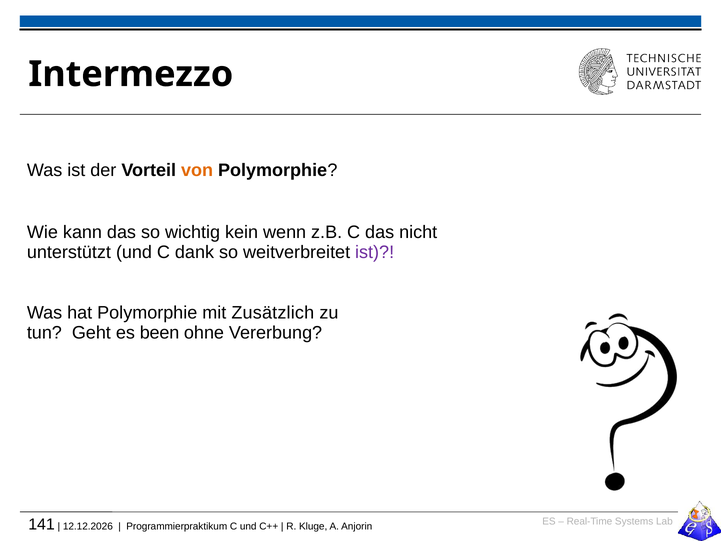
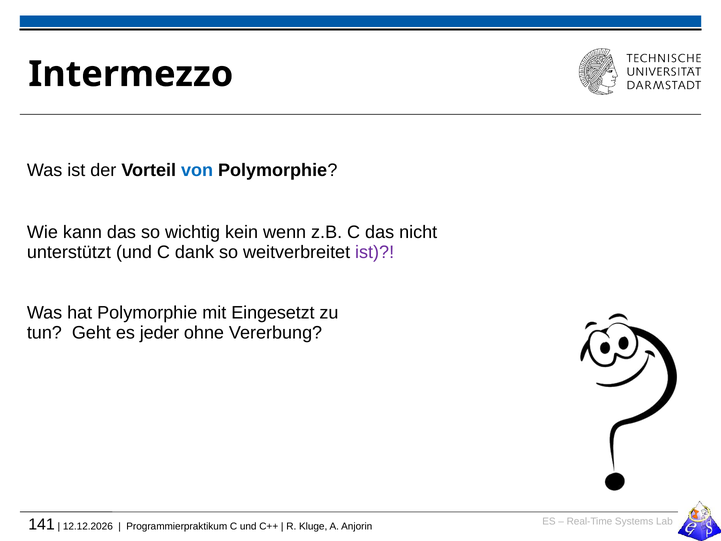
von colour: orange -> blue (197, 170)
Zusätzlich: Zusätzlich -> Eingesetzt (273, 312)
been: been -> jeder (160, 333)
